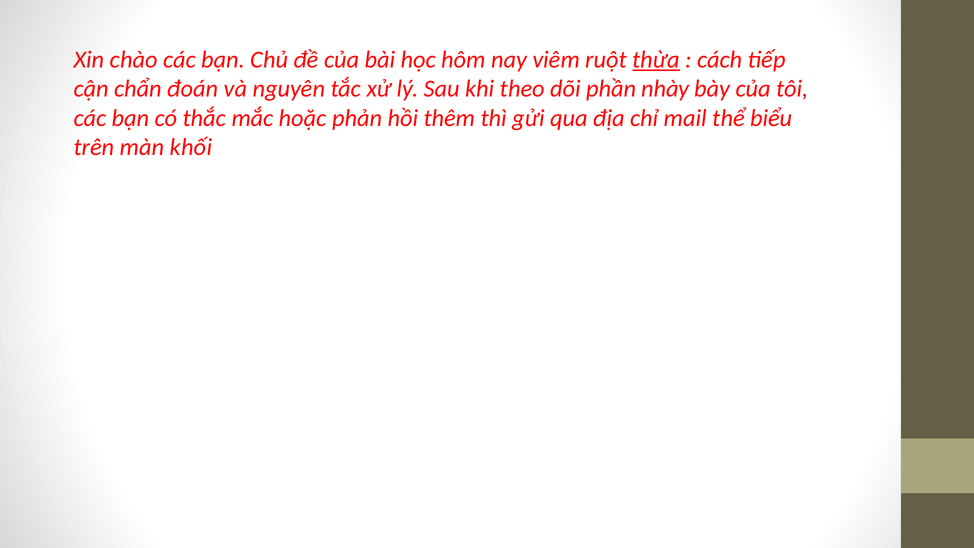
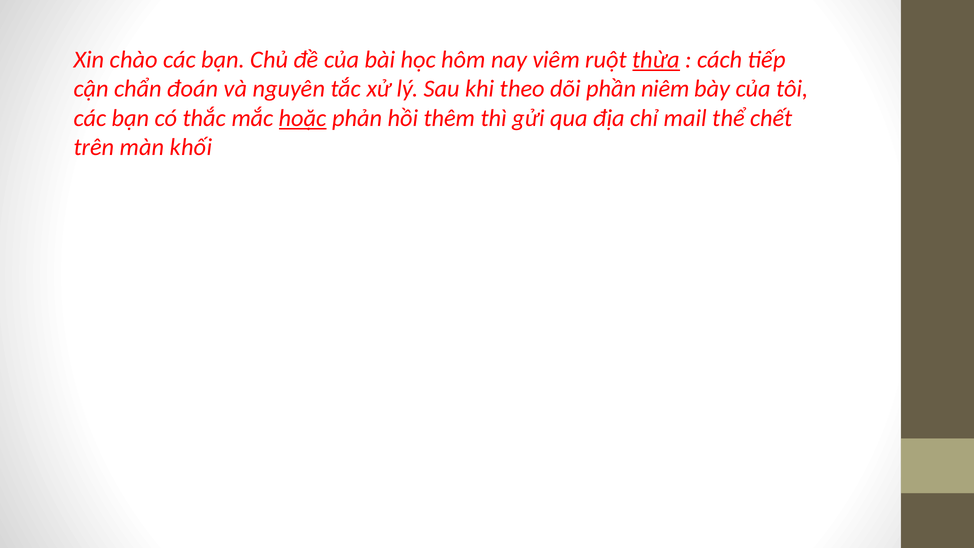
nhày: nhày -> niêm (665, 89)
hoặc underline: none -> present (303, 118)
biểu: biểu -> chết (771, 118)
